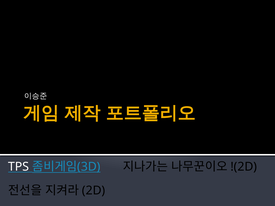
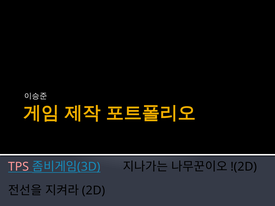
TPS colour: white -> pink (19, 167)
